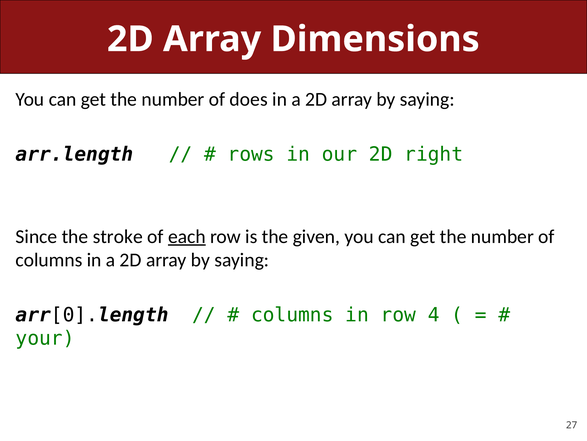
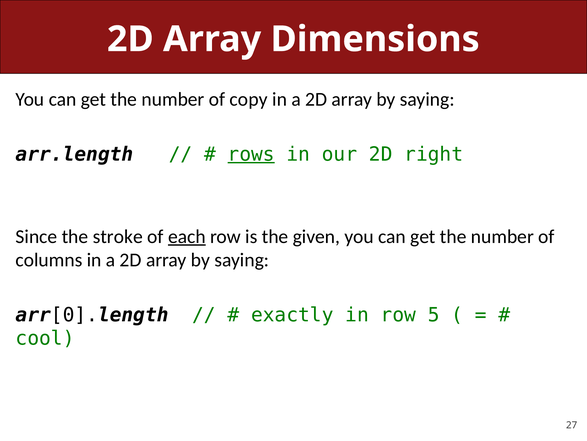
does: does -> copy (249, 99)
rows underline: none -> present (251, 154)
columns: columns -> exactly (292, 314)
4: 4 -> 5 (434, 314)
your: your -> cool (45, 338)
